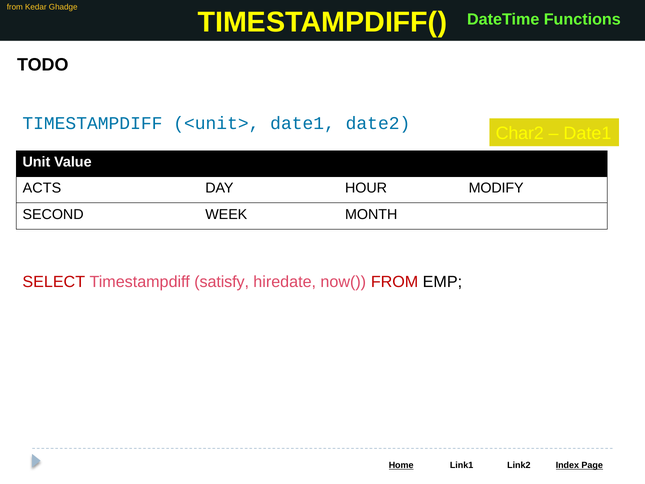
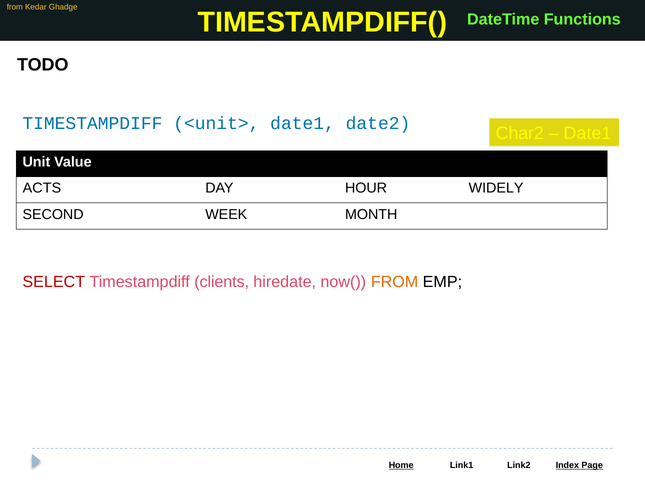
MODIFY: MODIFY -> WIDELY (496, 188)
satisfy: satisfy -> clients (222, 282)
FROM colour: red -> orange (395, 282)
